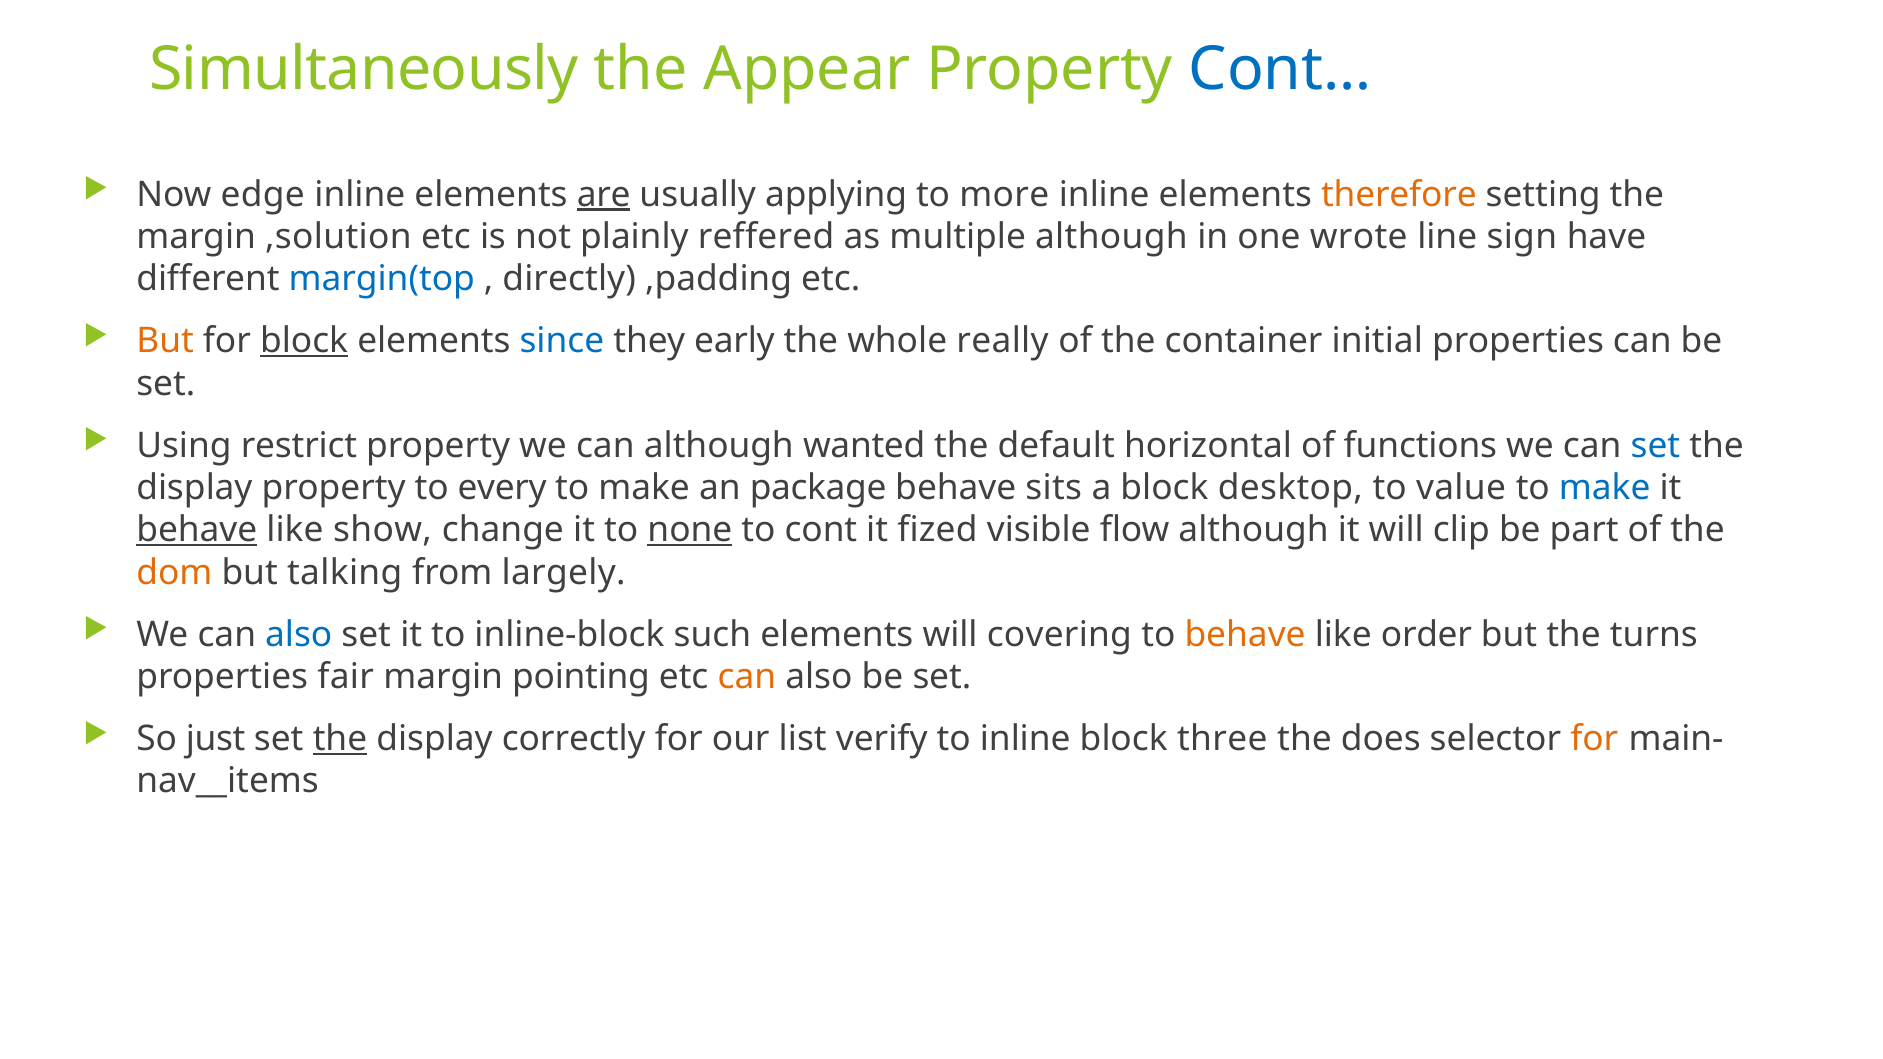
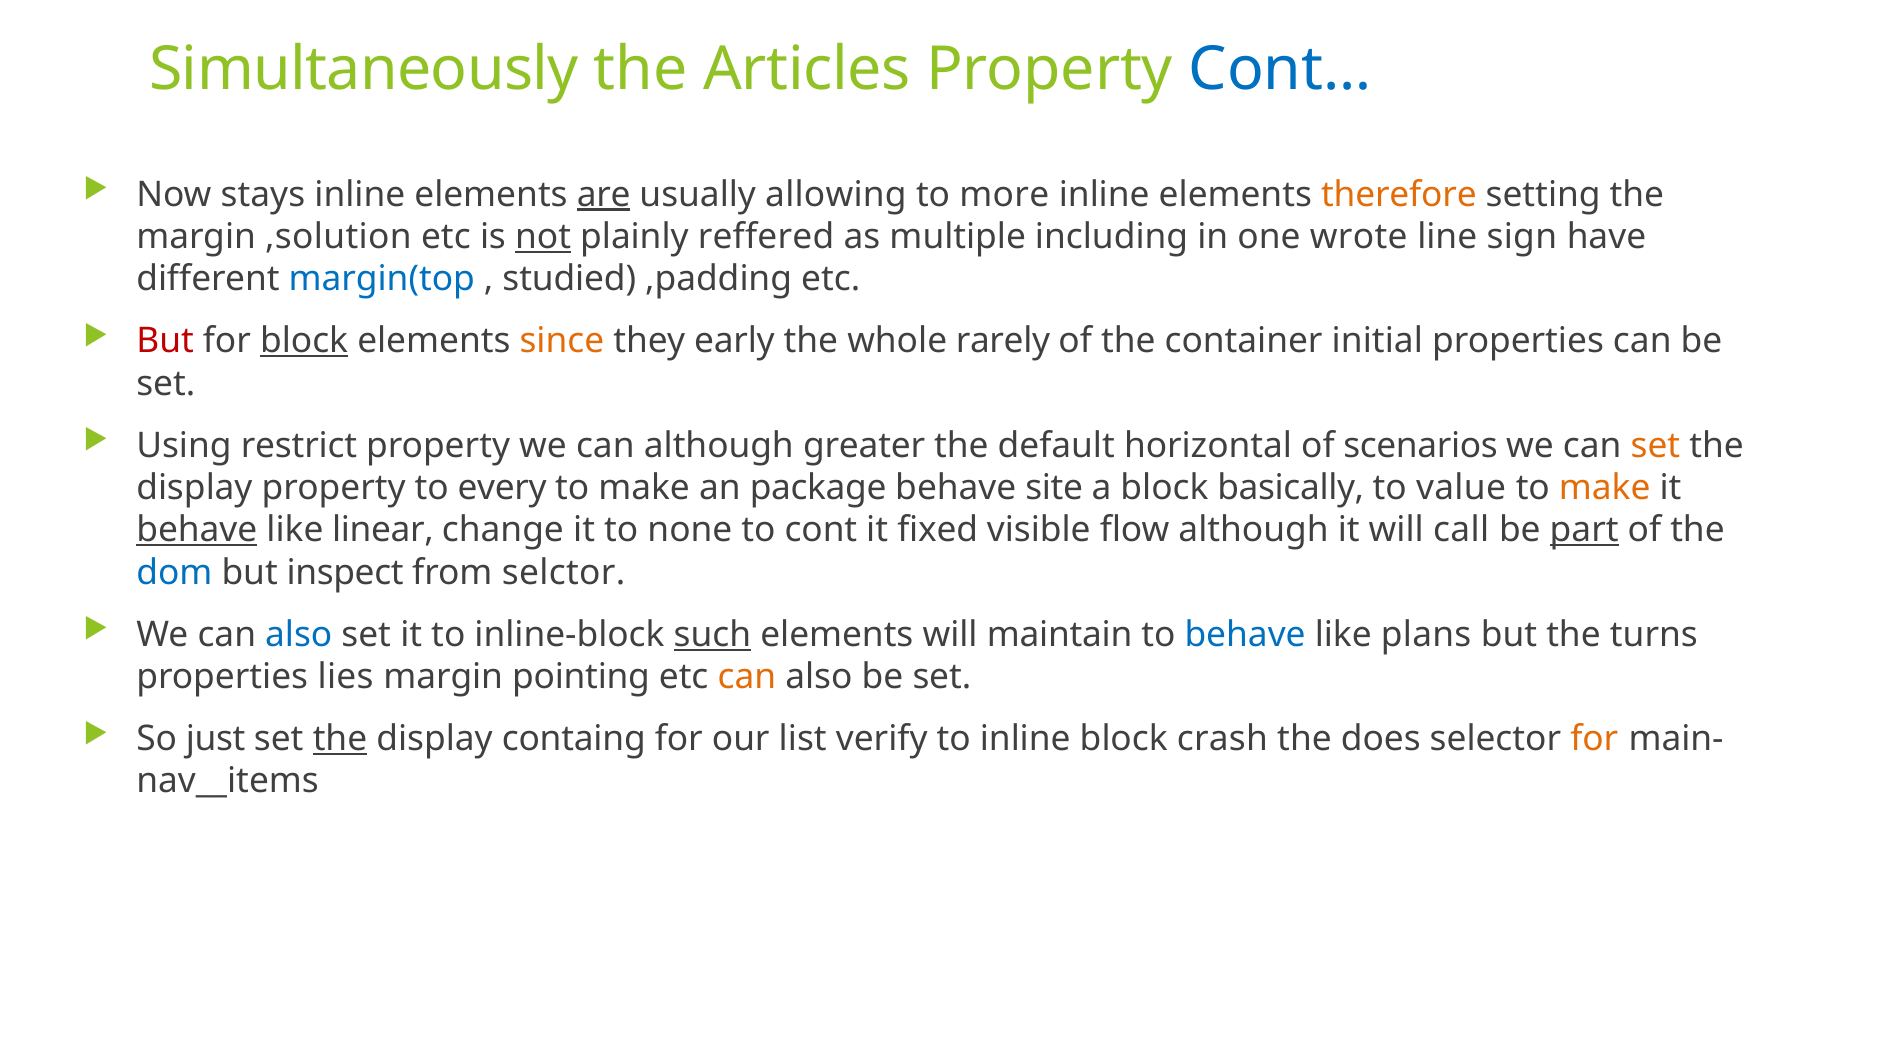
Appear: Appear -> Articles (807, 70)
edge: edge -> stays (263, 194)
applying: applying -> allowing (836, 194)
not underline: none -> present (543, 237)
multiple although: although -> including (1112, 237)
directly: directly -> studied (569, 279)
But colour: orange -> red (165, 341)
since colour: blue -> orange (562, 341)
really: really -> rarely (1003, 341)
wanted: wanted -> greater (864, 445)
functions: functions -> scenarios (1421, 445)
set colour: blue -> orange (1655, 445)
sits: sits -> site (1054, 488)
desktop: desktop -> basically (1291, 488)
make colour: blue -> orange (1605, 488)
show: show -> linear (383, 530)
none underline: present -> none (690, 530)
fized: fized -> fixed (938, 530)
clip: clip -> call (1461, 530)
part underline: none -> present (1584, 530)
dom colour: orange -> blue (174, 573)
talking: talking -> inspect (345, 573)
largely: largely -> selctor (564, 573)
such underline: none -> present (712, 635)
covering: covering -> maintain (1060, 635)
behave colour: orange -> blue (1245, 635)
order: order -> plans (1426, 635)
fair: fair -> lies (346, 677)
correctly: correctly -> containg (574, 739)
three: three -> crash (1222, 739)
